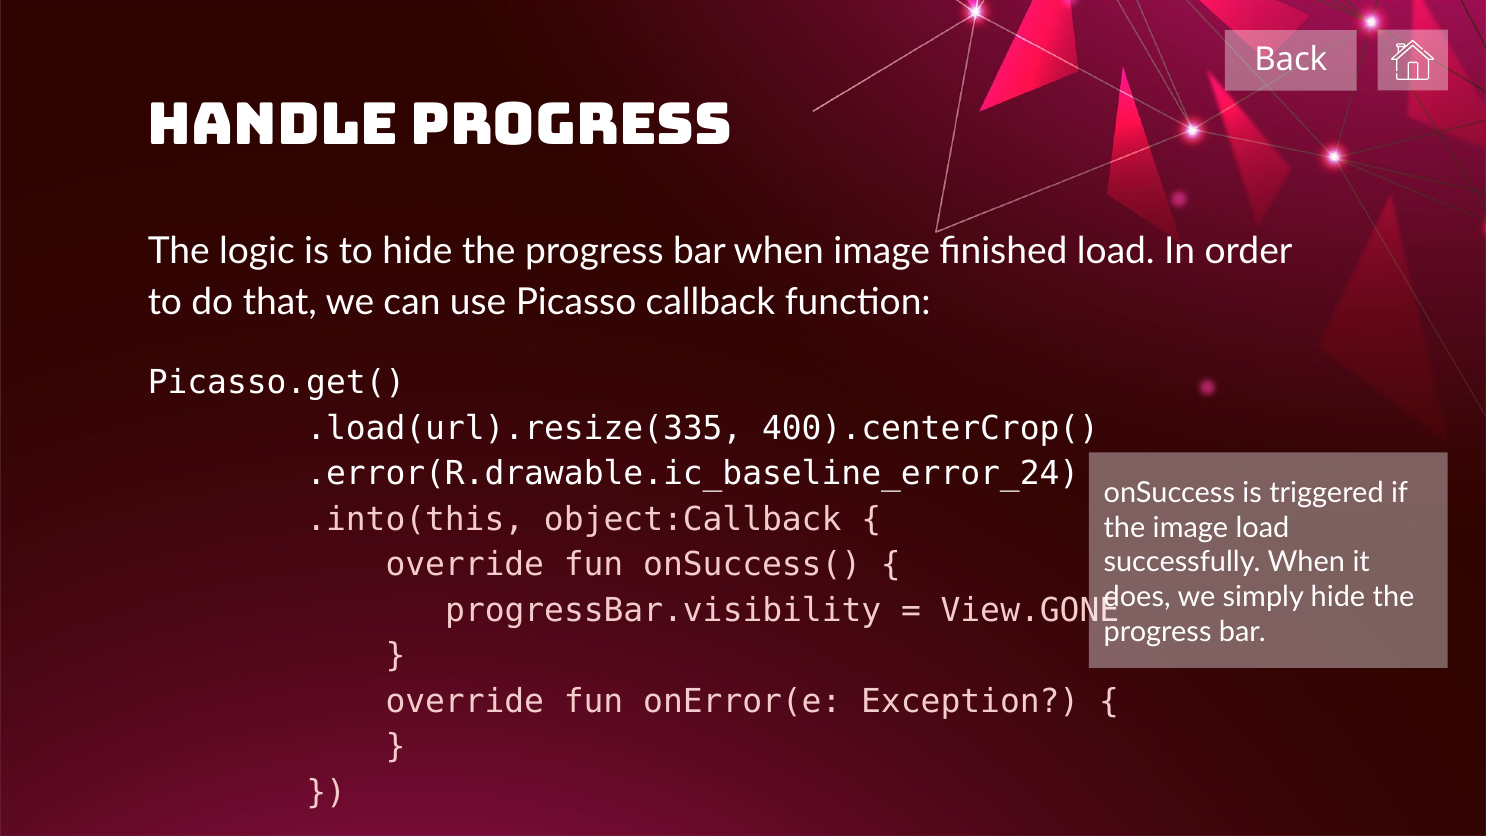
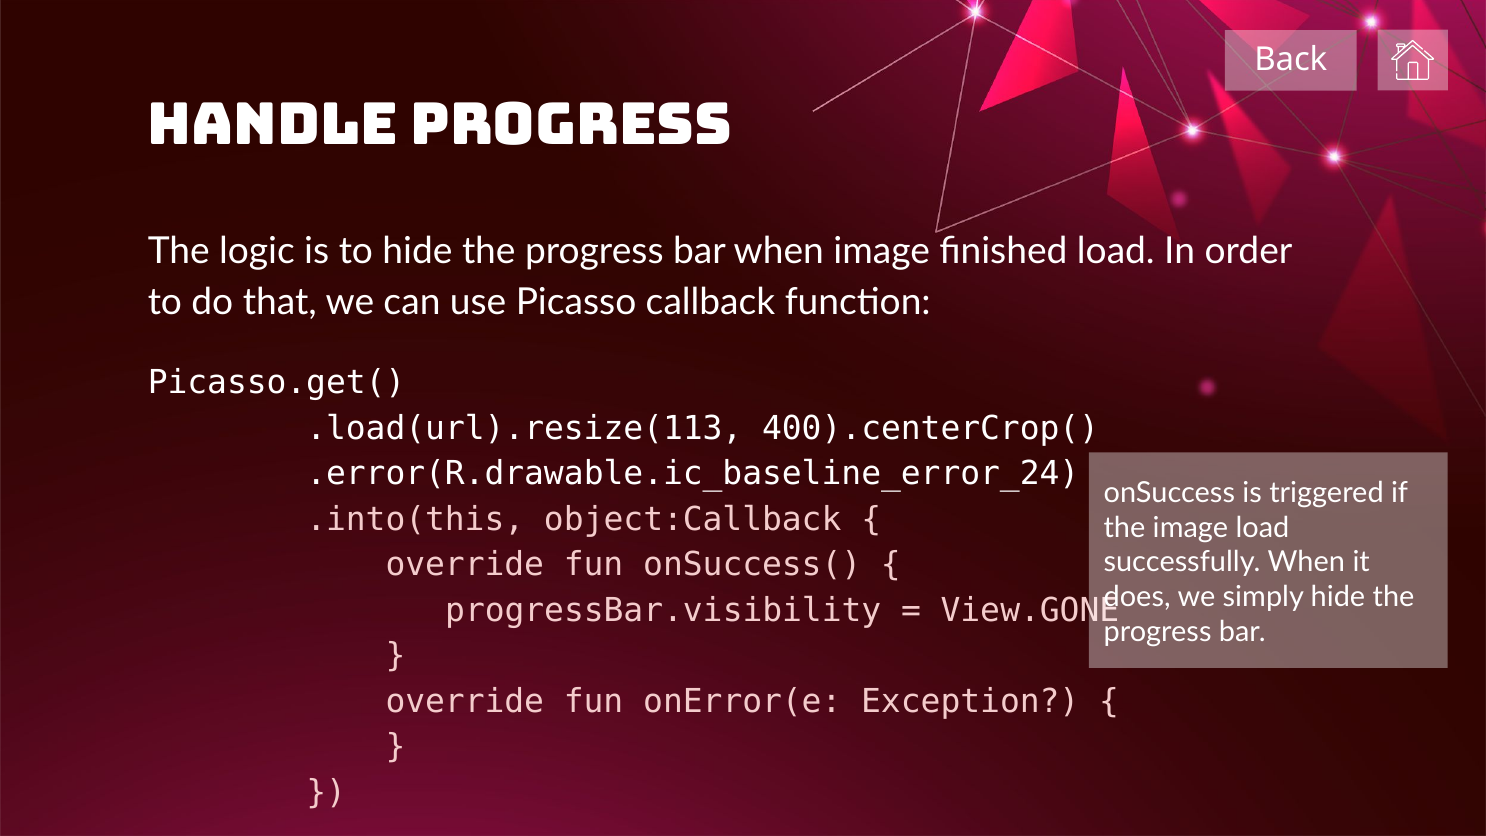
.load(url).resize(335: .load(url).resize(335 -> .load(url).resize(113 (524, 428)
